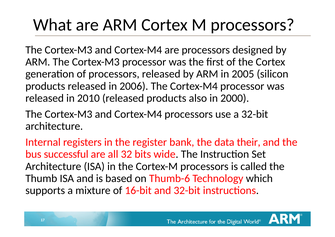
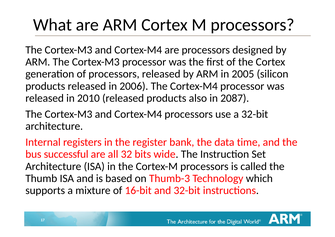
2000: 2000 -> 2087 (235, 98)
their: their -> time (249, 142)
Thumb-6: Thumb-6 -> Thumb-3 (170, 178)
